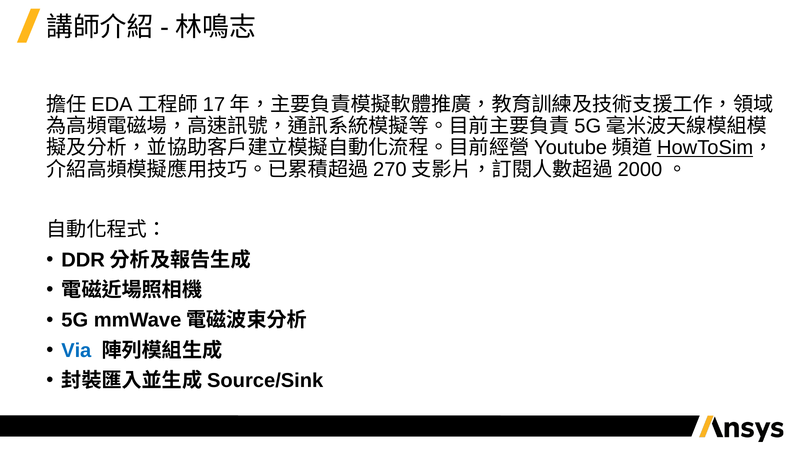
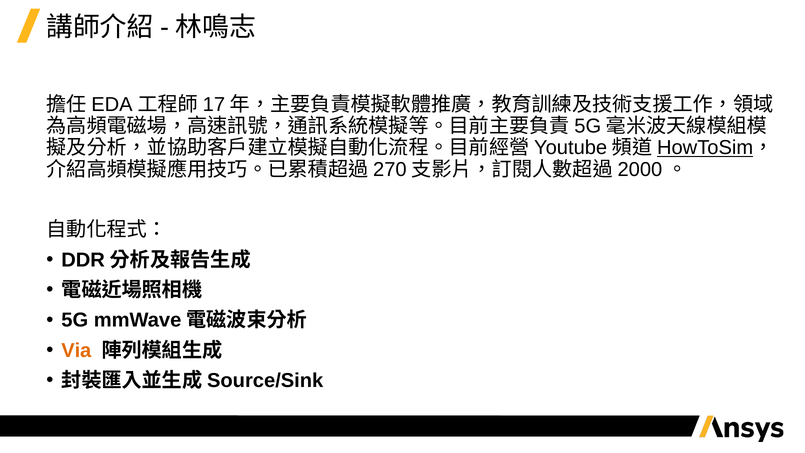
Via colour: blue -> orange (76, 350)
